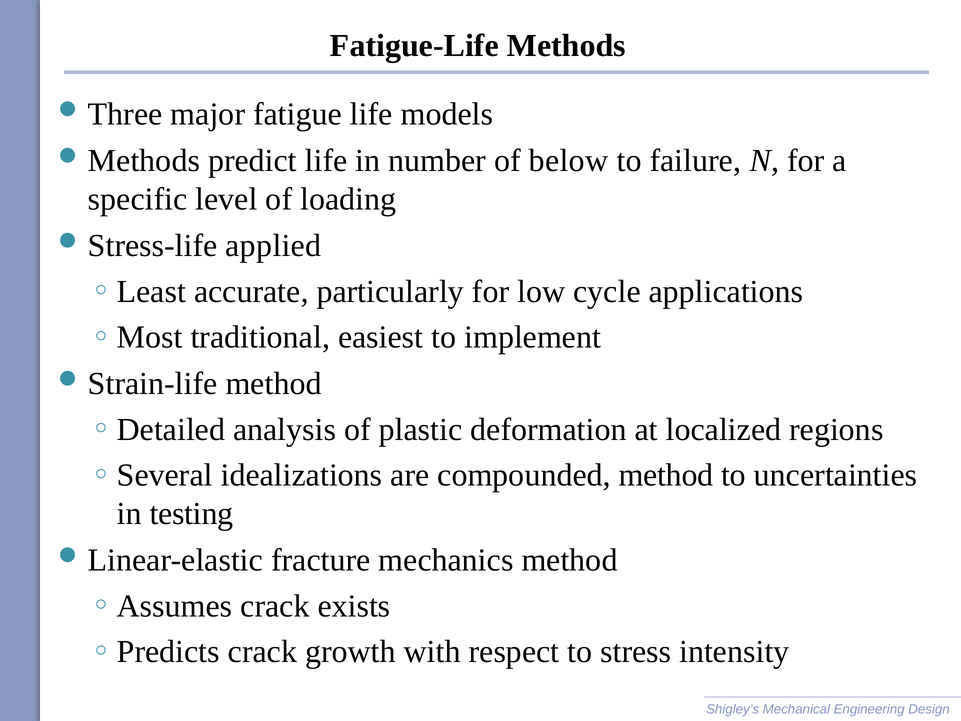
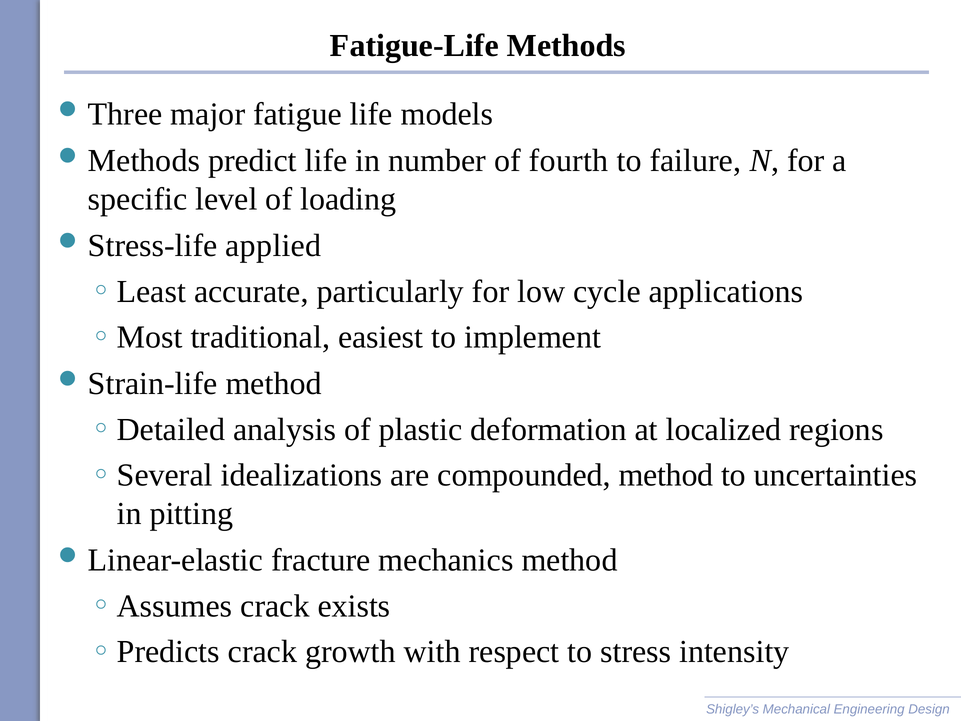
below: below -> fourth (569, 161)
testing: testing -> pitting (191, 514)
